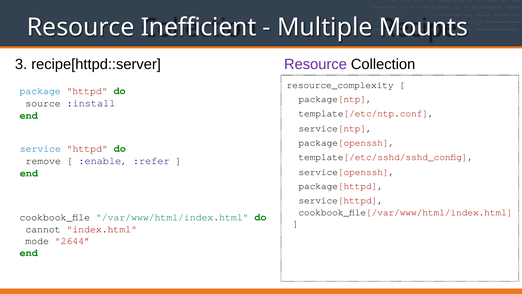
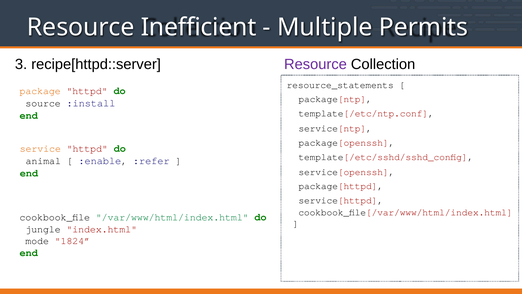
Mounts: Mounts -> Permits (423, 27)
resource_complexity: resource_complexity -> resource_statements (340, 85)
package colour: blue -> orange (40, 91)
service colour: blue -> orange (40, 148)
remove: remove -> animal (43, 161)
cannot: cannot -> jungle (43, 229)
2644: 2644 -> 1824 (72, 241)
